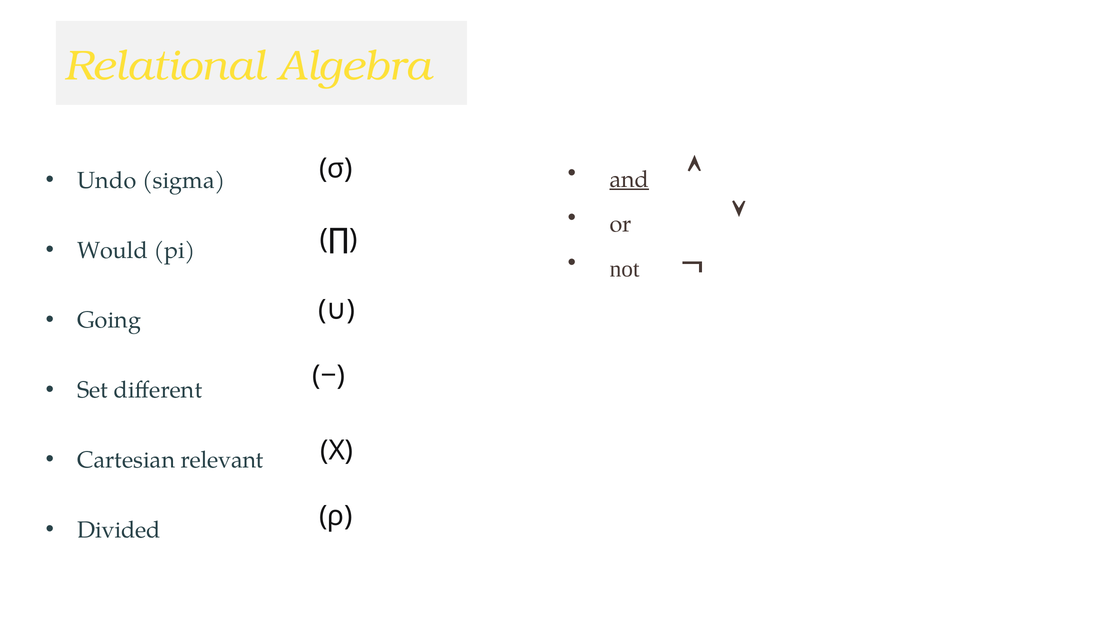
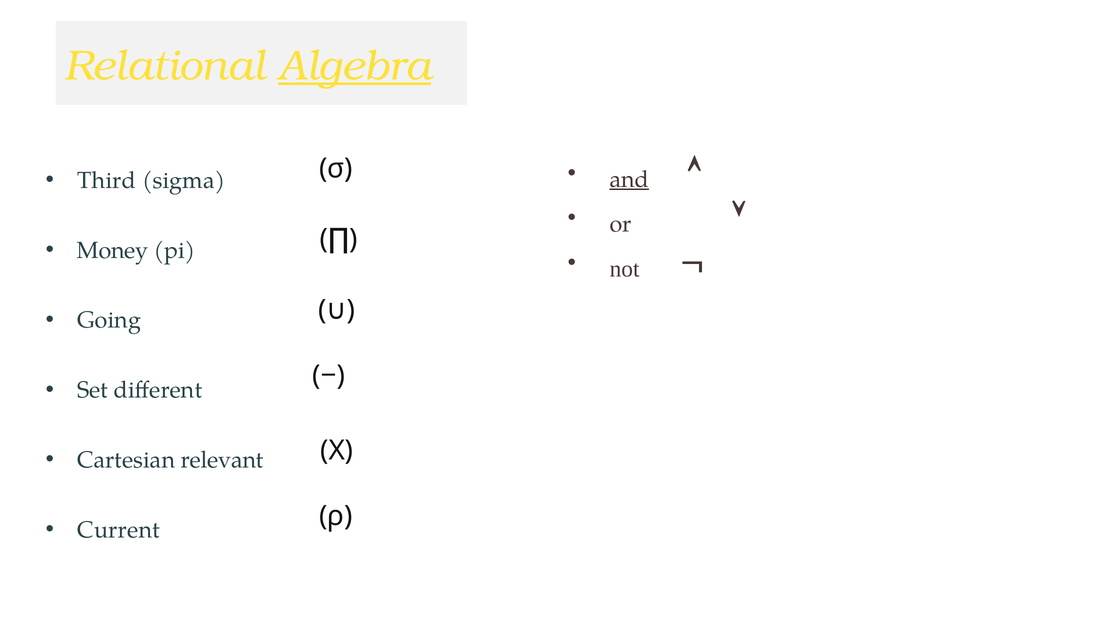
Algebra underline: none -> present (355, 66)
Undo: Undo -> Third (107, 181)
Would: Would -> Money (113, 251)
Divided: Divided -> Current (119, 530)
